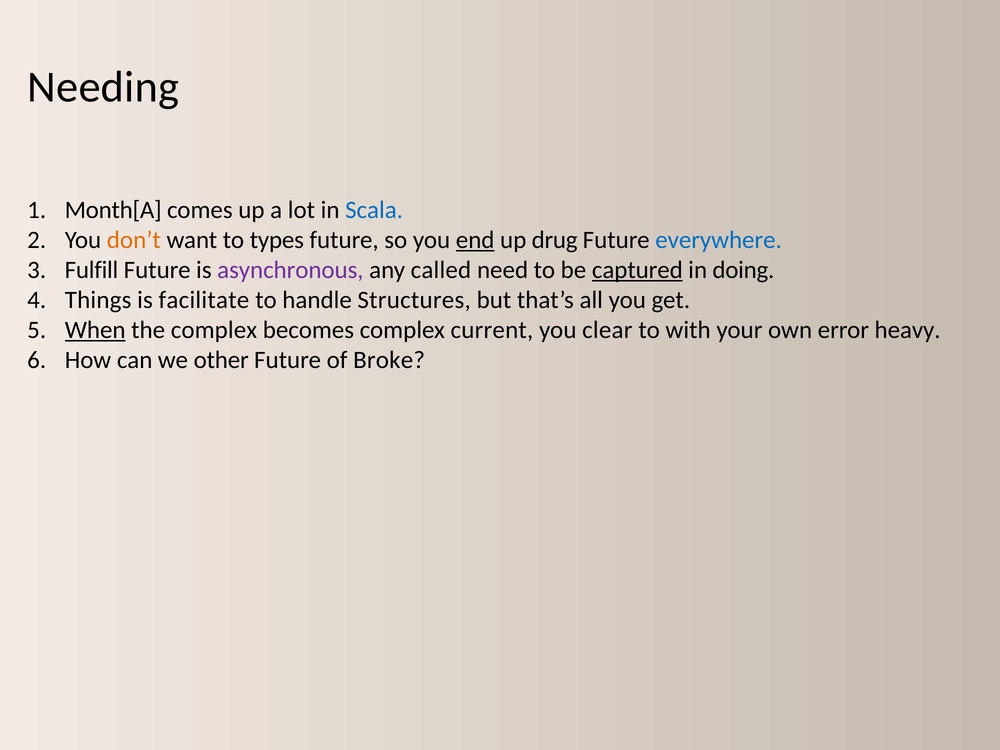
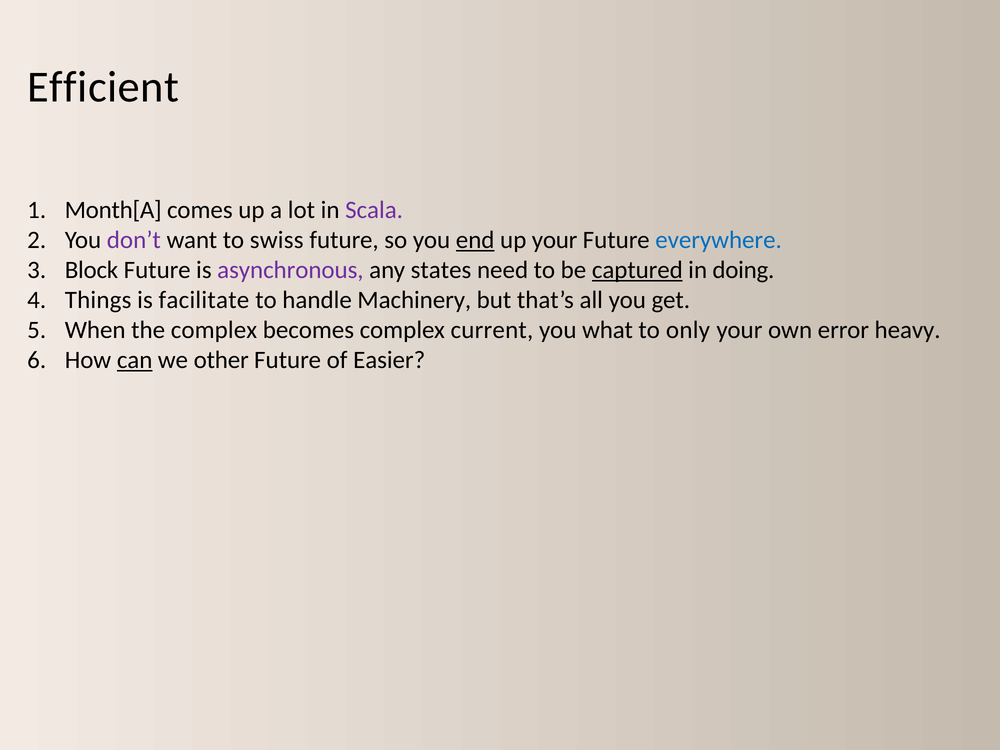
Needing: Needing -> Efficient (103, 87)
Scala colour: blue -> purple (374, 210)
don’t colour: orange -> purple (134, 240)
types: types -> swiss (277, 240)
up drug: drug -> your (555, 240)
Fulfill: Fulfill -> Block (91, 270)
called: called -> states (441, 270)
Structures: Structures -> Machinery (414, 300)
When underline: present -> none (95, 330)
clear: clear -> what (608, 330)
with: with -> only (688, 330)
can underline: none -> present (135, 360)
Broke: Broke -> Easier (389, 360)
